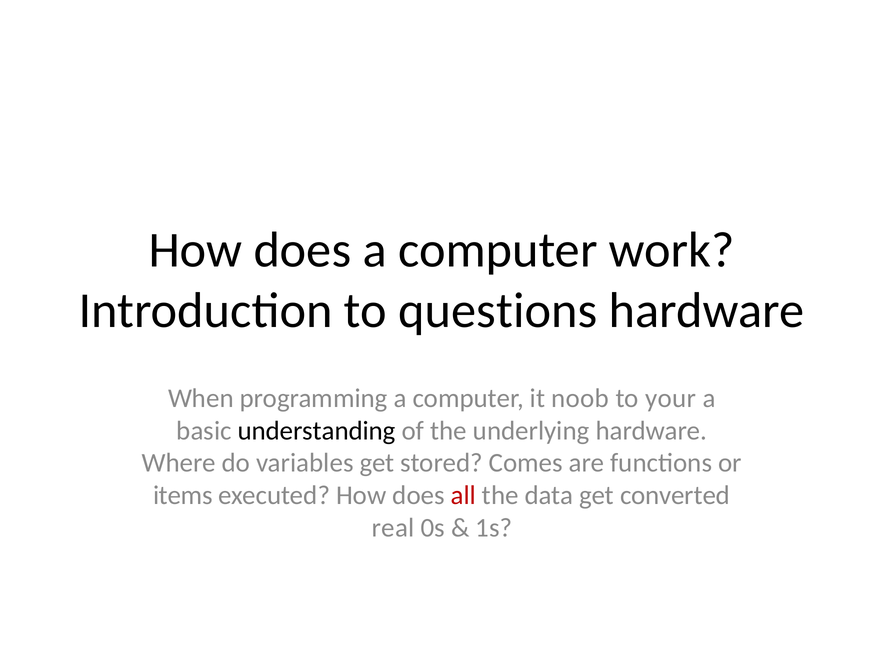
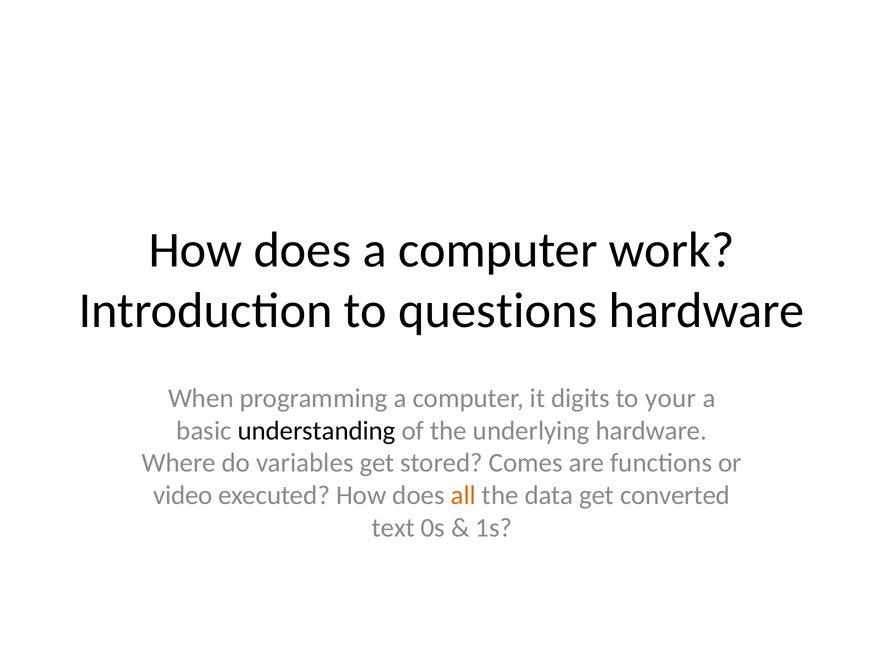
noob: noob -> digits (580, 398)
items: items -> video (183, 495)
all colour: red -> orange (463, 495)
real: real -> text (393, 528)
